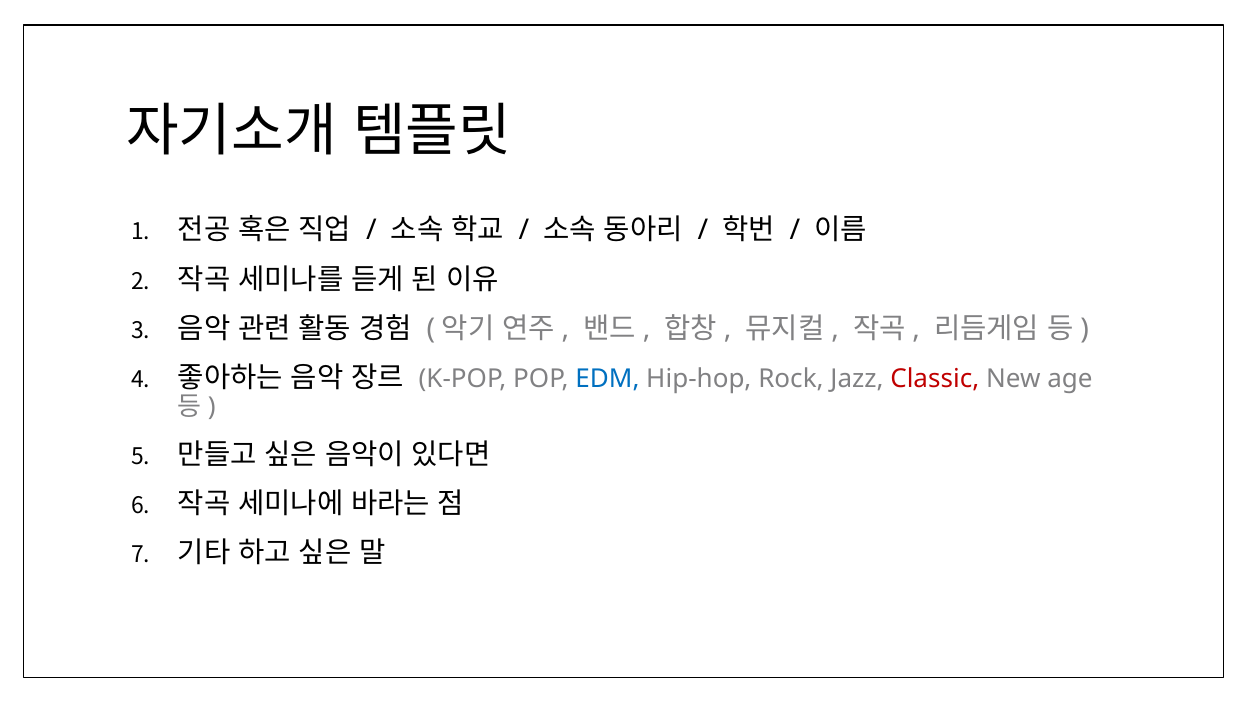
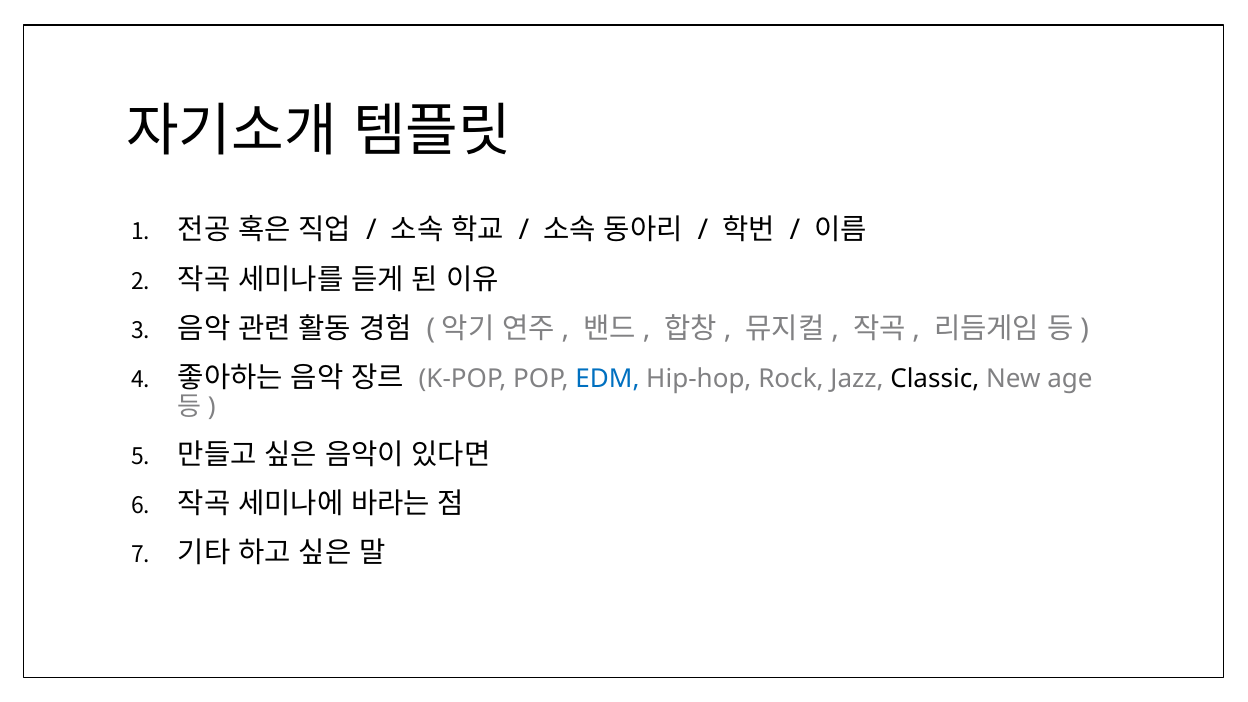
Classic colour: red -> black (935, 379)
